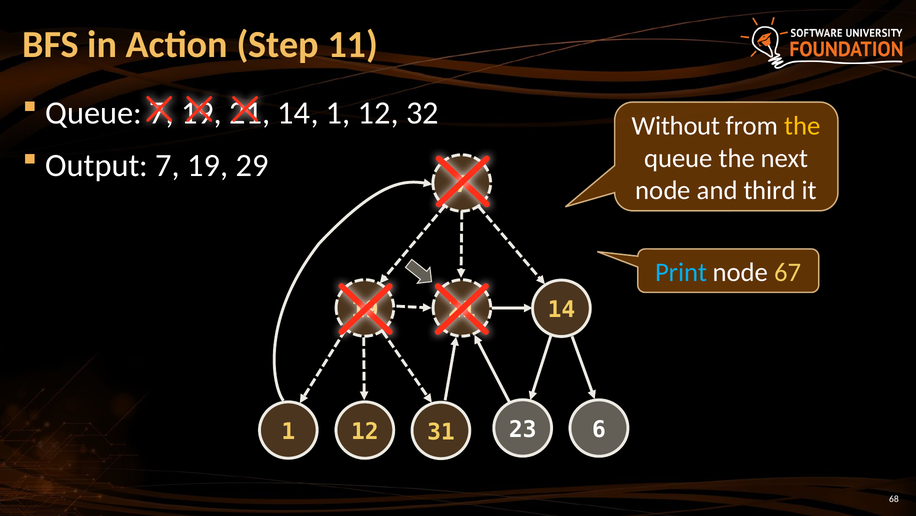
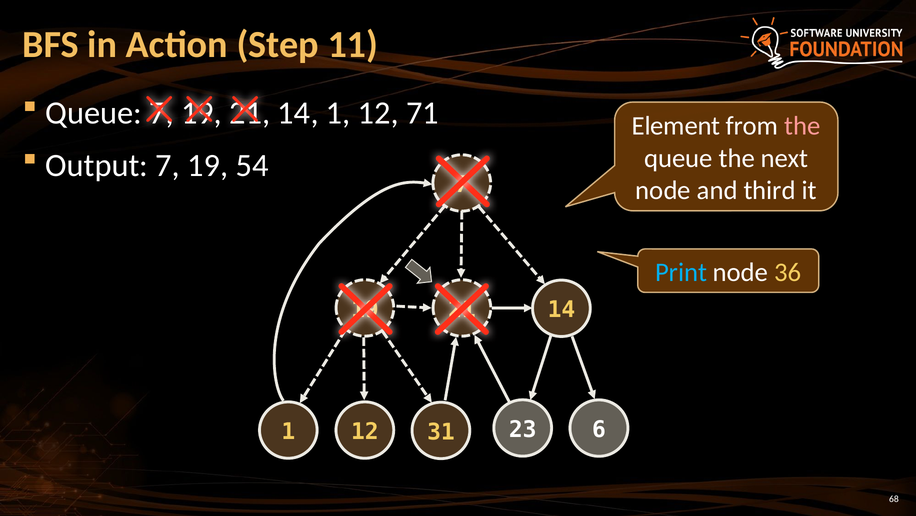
32: 32 -> 71 (422, 113)
Without: Without -> Element (676, 126)
the colour: yellow -> pink (802, 126)
29: 29 -> 54 (252, 165)
67: 67 -> 36 (788, 272)
